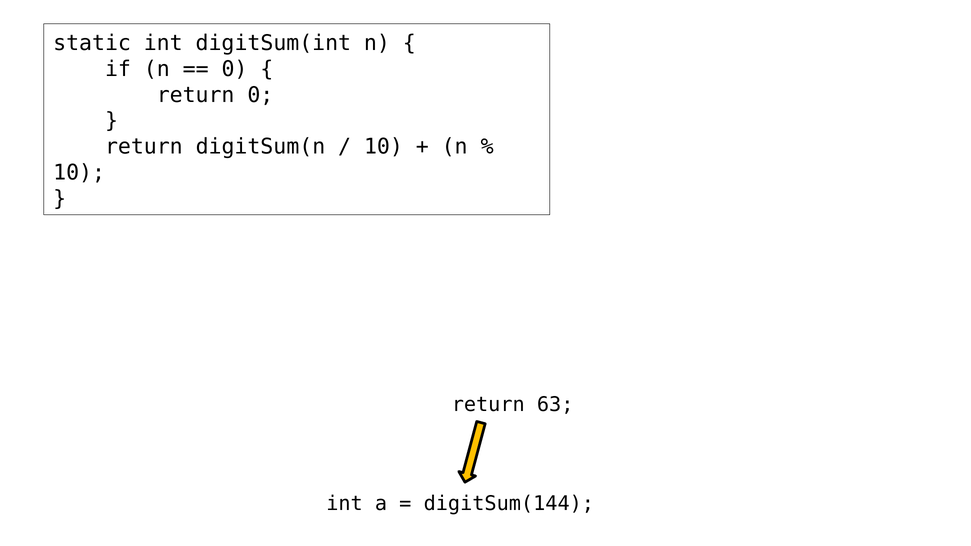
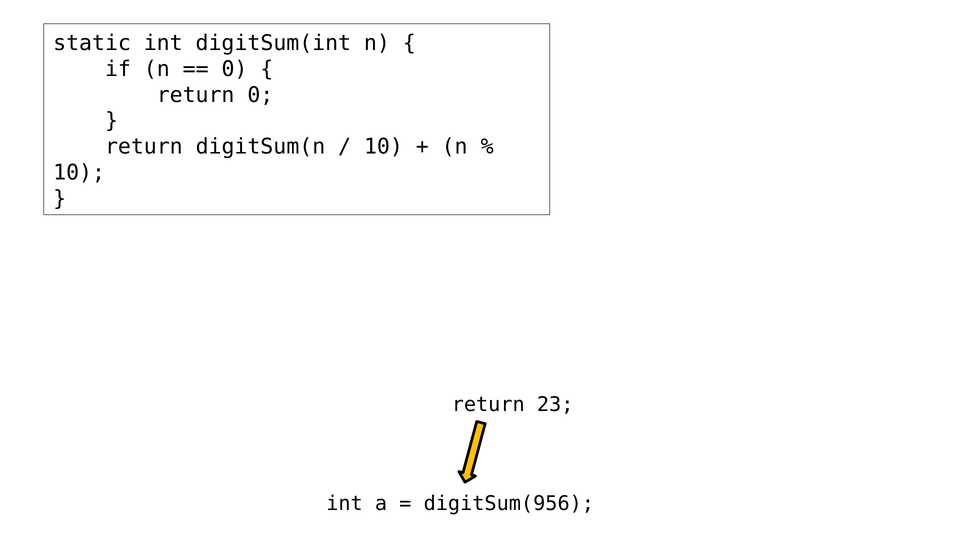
63: 63 -> 23 (555, 405)
digitSum(144: digitSum(144 -> digitSum(956 (509, 504)
